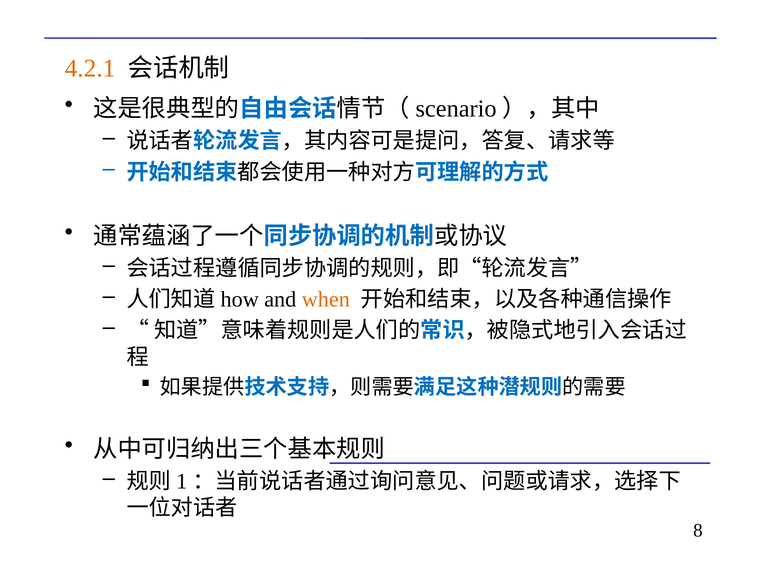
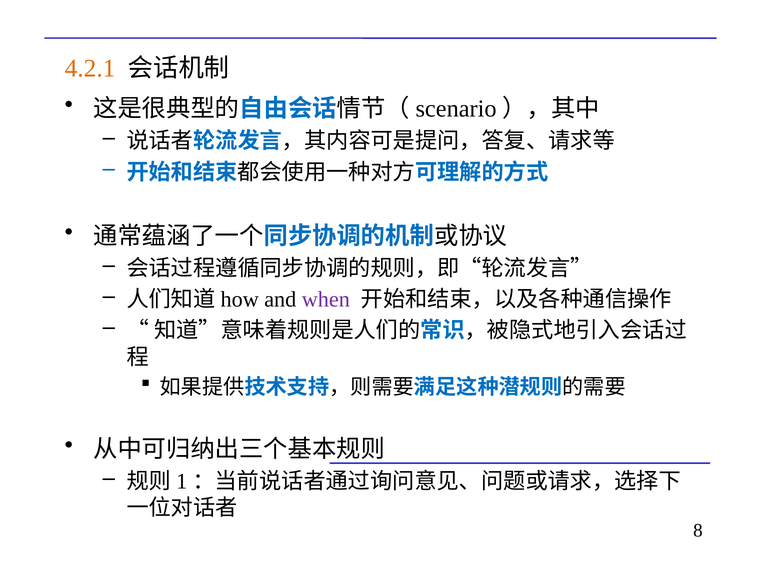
when colour: orange -> purple (326, 299)
